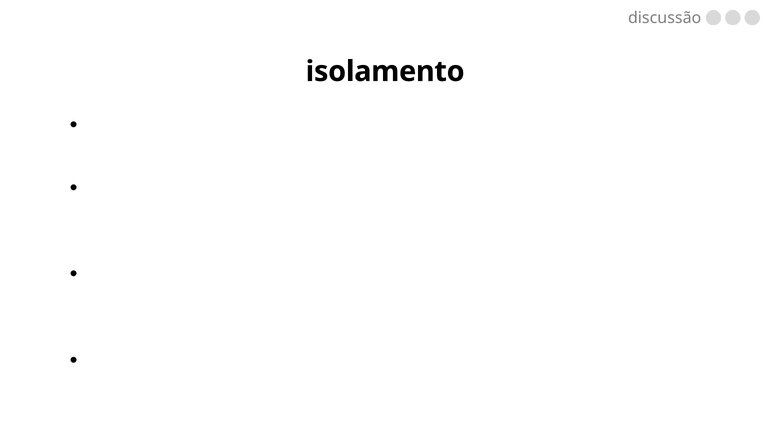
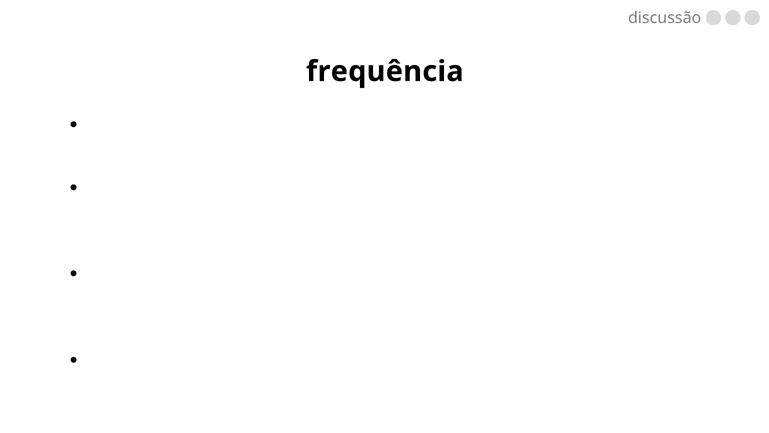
isolamento: isolamento -> frequência (385, 71)
